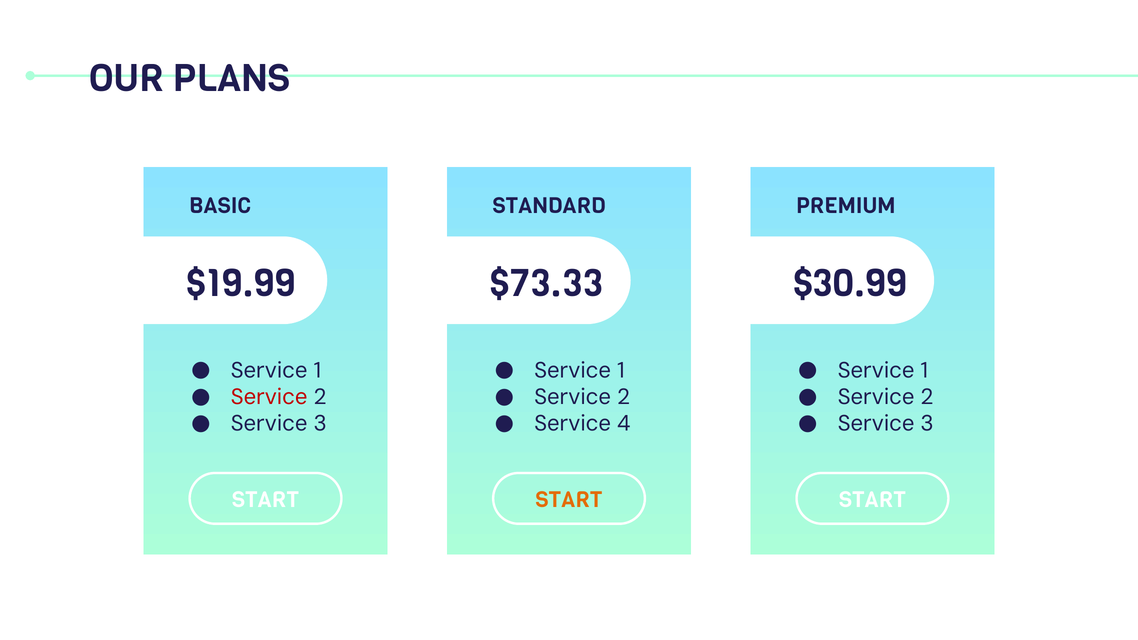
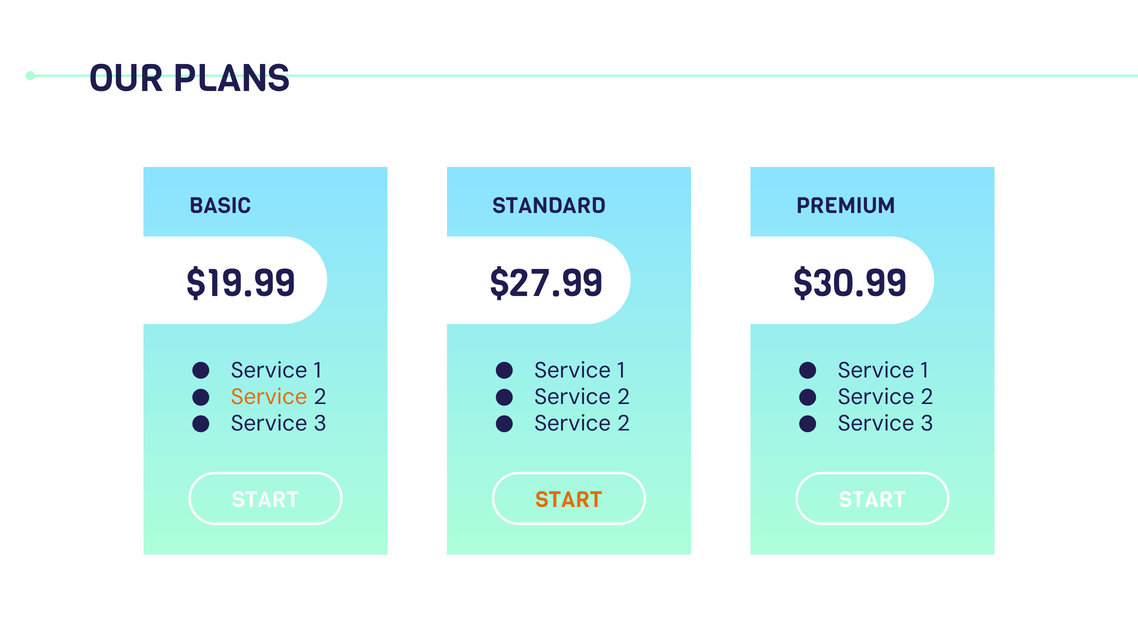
$73.33: $73.33 -> $27.99 (547, 284)
Service colour: red -> orange (269, 397)
4: 4 -> 2 (624, 424)
